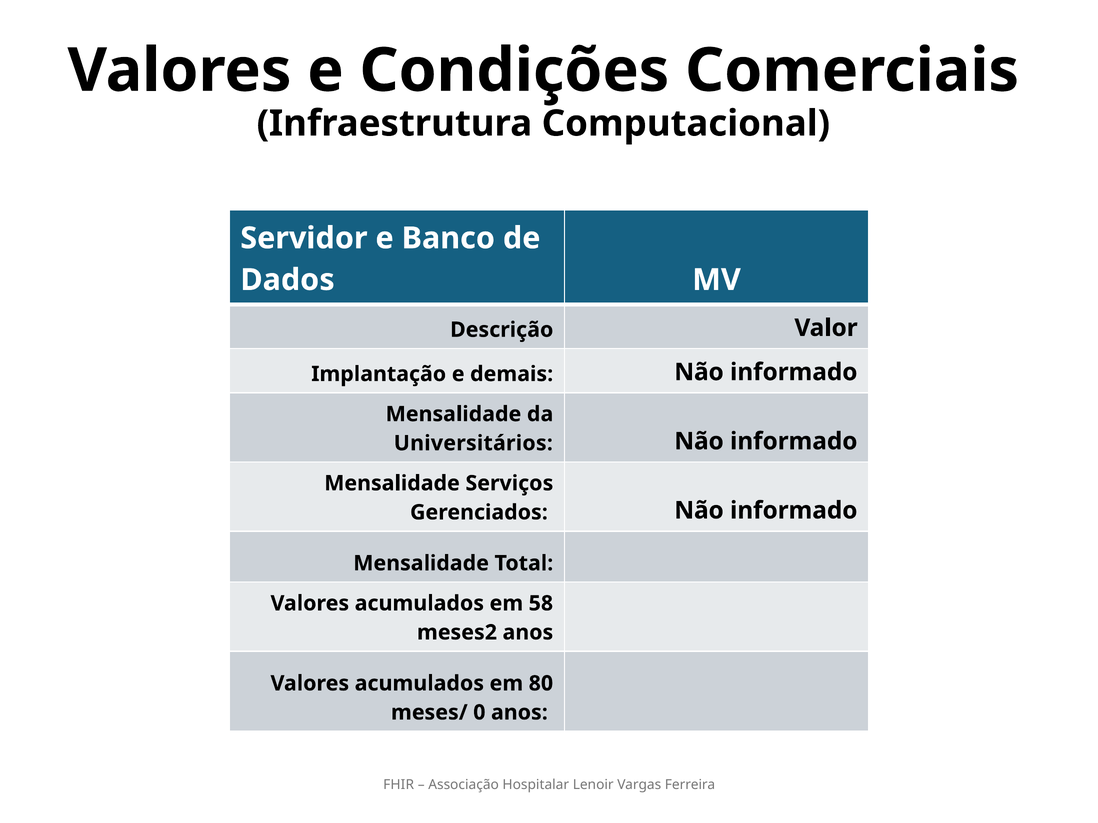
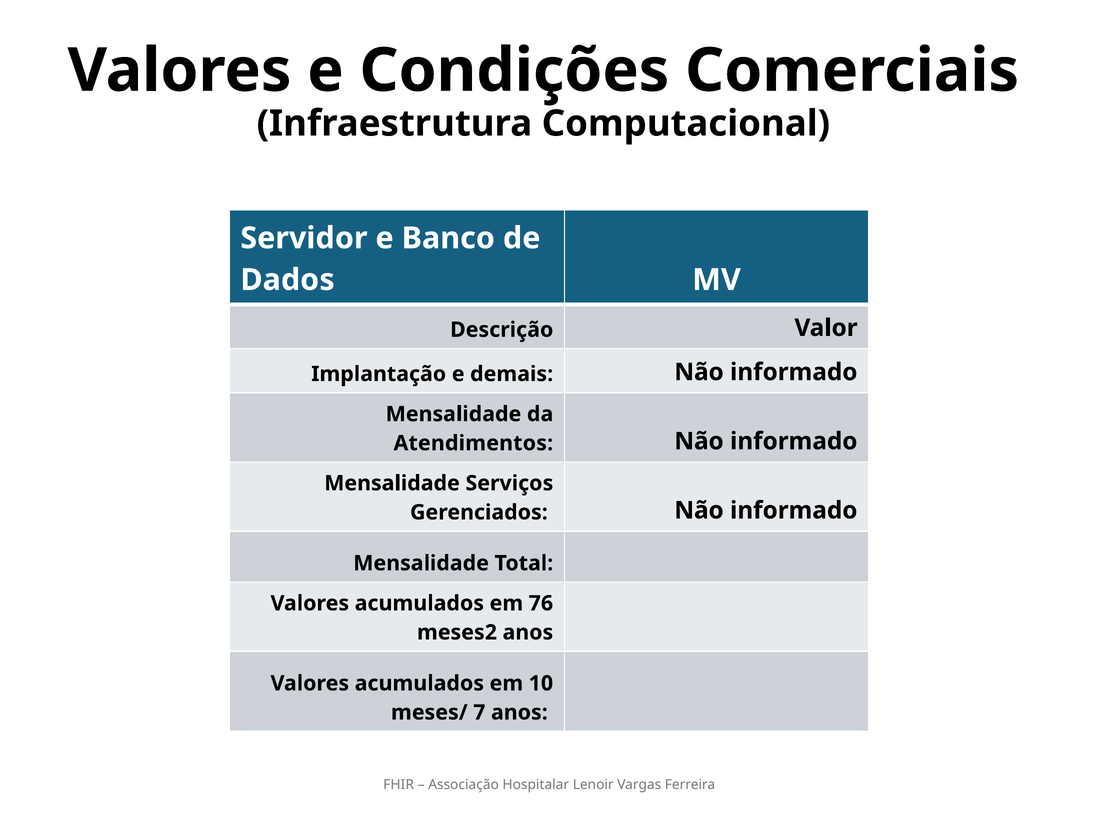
Universitários: Universitários -> Atendimentos (473, 443)
58: 58 -> 76 (541, 604)
80: 80 -> 10 (541, 684)
0: 0 -> 7 (479, 713)
